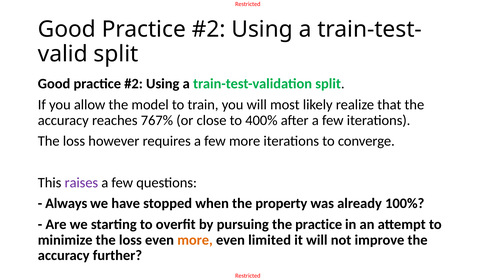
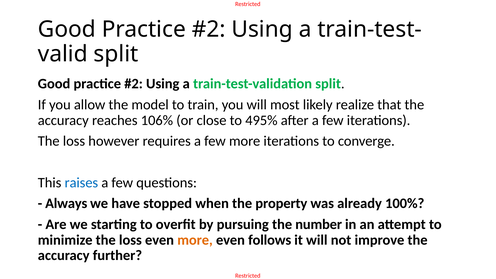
767%: 767% -> 106% (157, 120)
400%: 400% -> 495% (261, 120)
raises colour: purple -> blue (81, 183)
the practice: practice -> number (319, 224)
limited: limited -> follows (270, 240)
